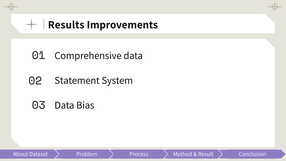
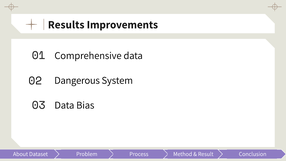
Statement: Statement -> Dangerous (77, 80)
